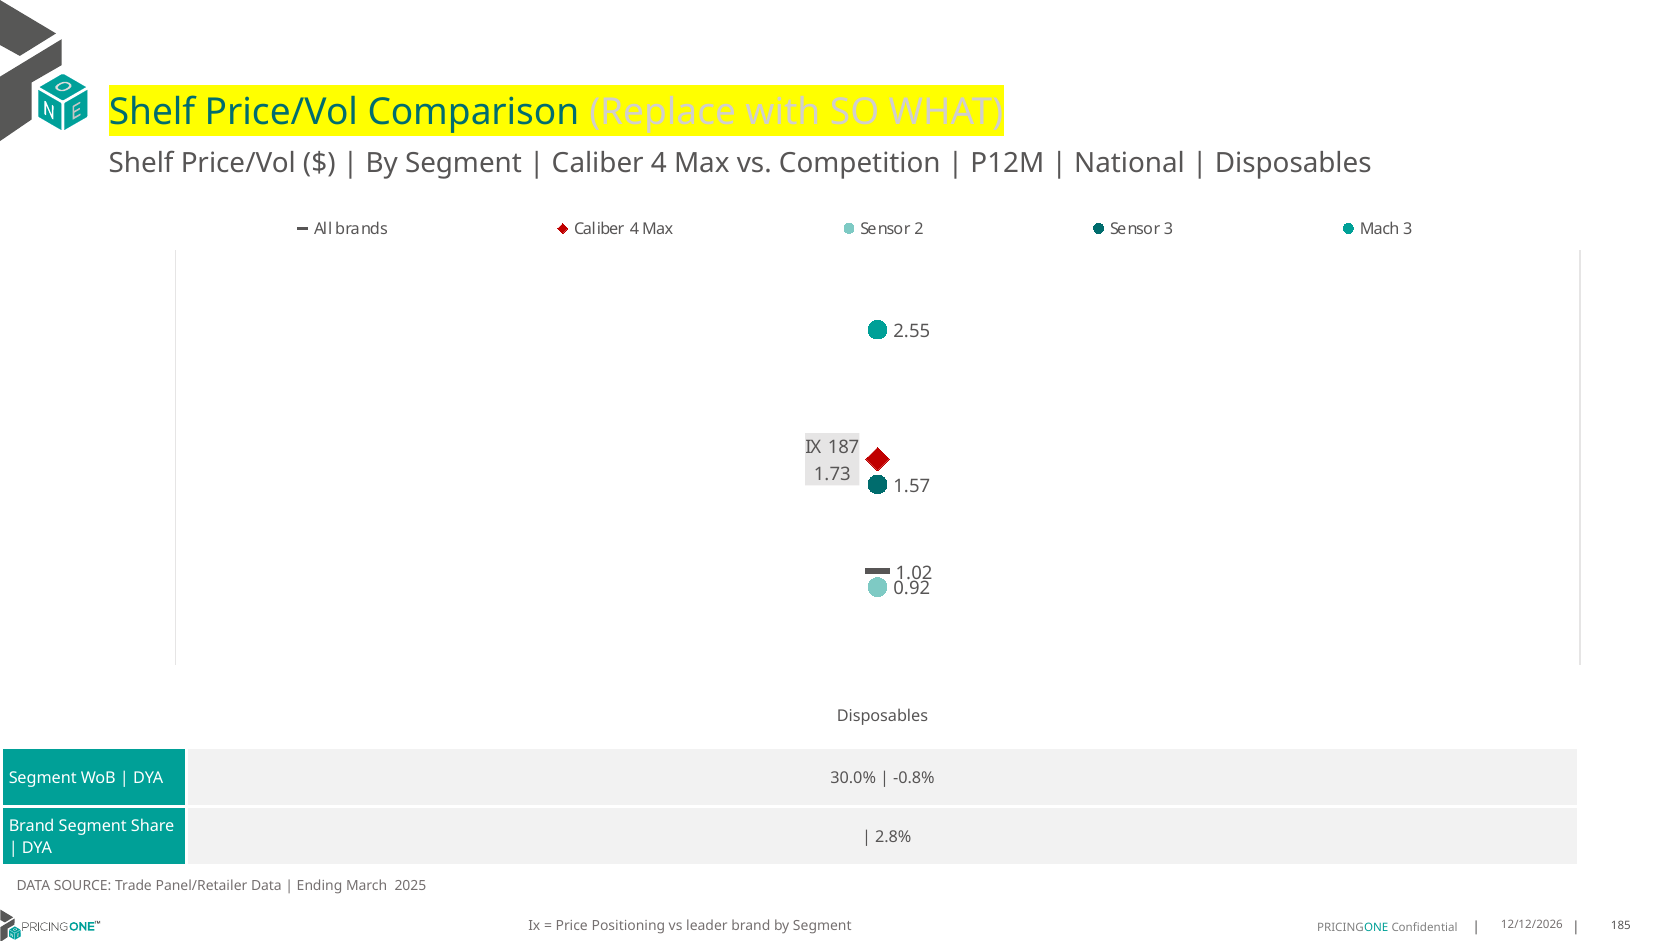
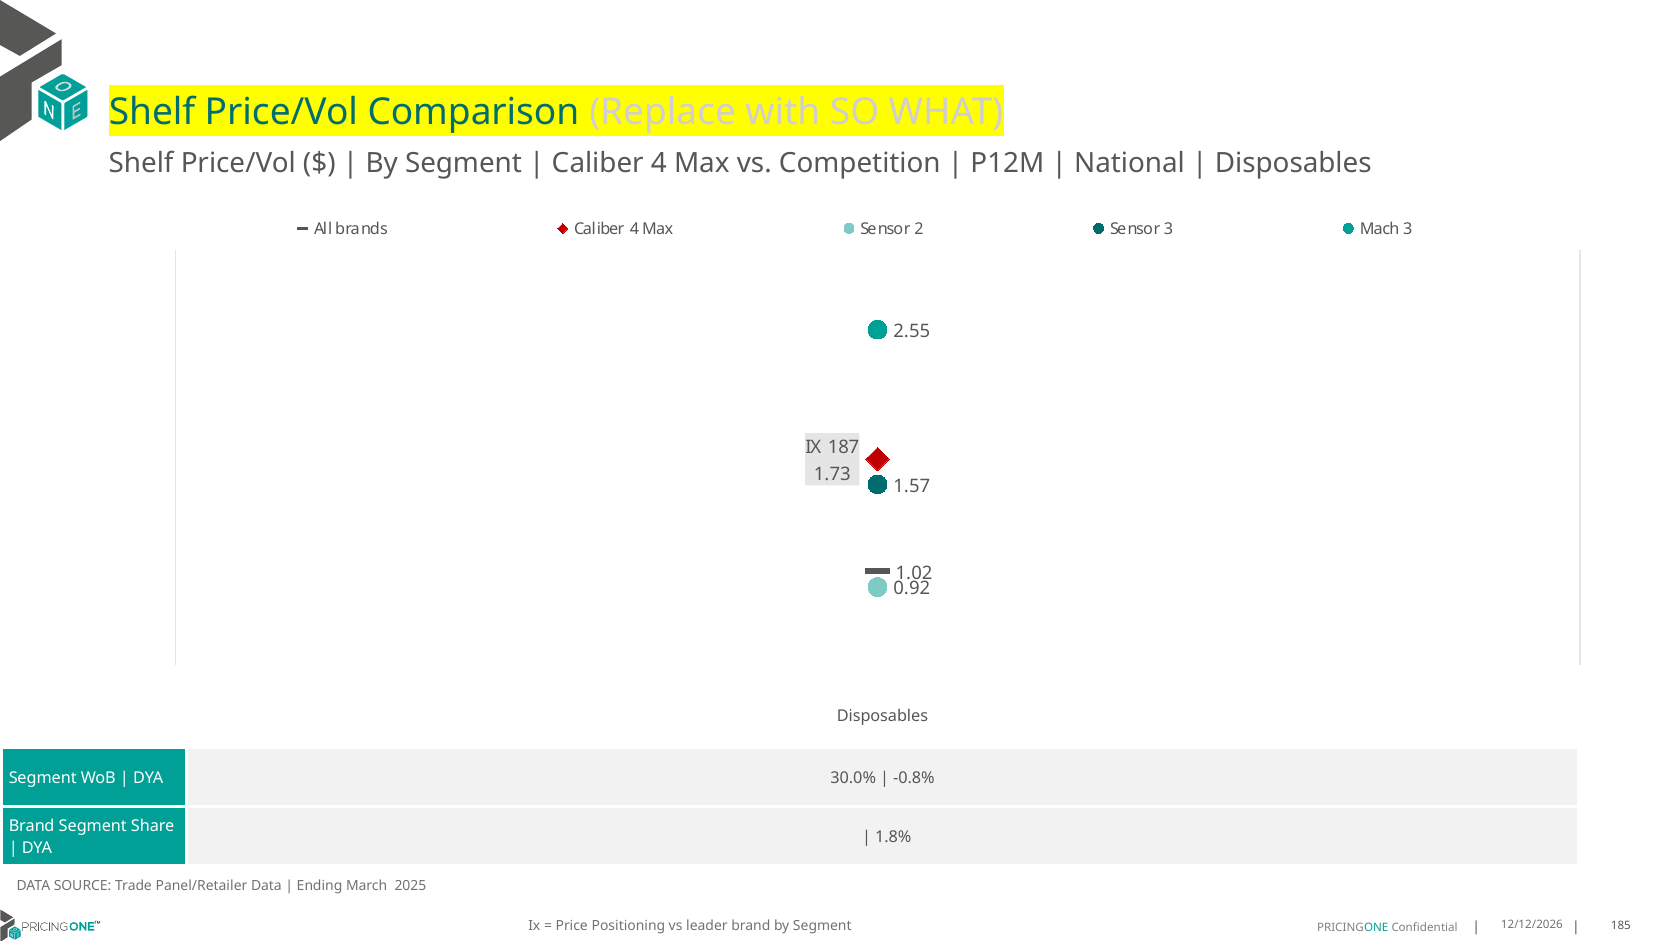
2.8%: 2.8% -> 1.8% (893, 837)
